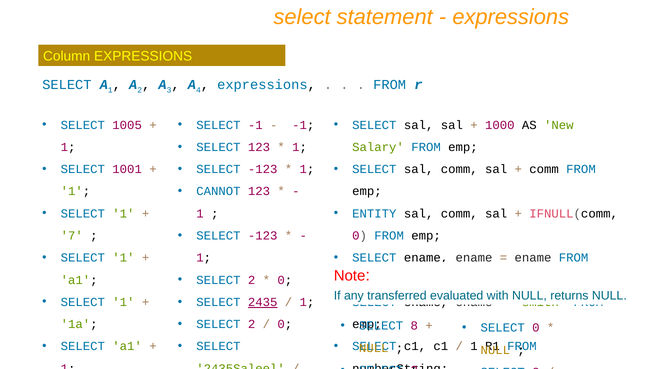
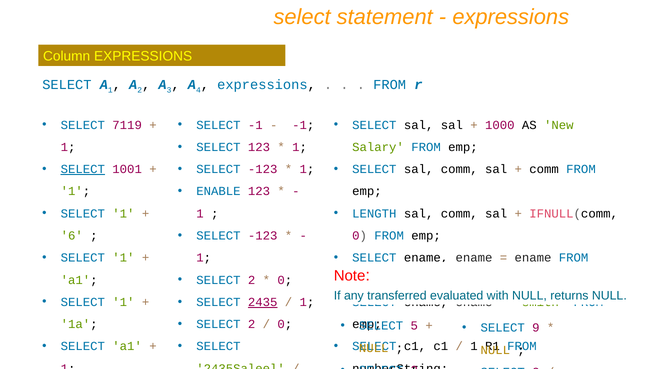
1005: 1005 -> 7119 (127, 125)
SELECT underline: none -> present (83, 169)
CANNOT: CANNOT -> ENABLE (218, 191)
ENTITY: ENTITY -> LENGTH (374, 214)
7: 7 -> 6 (72, 236)
8: 8 -> 5 (414, 326)
SELECT 0: 0 -> 9 (536, 328)
